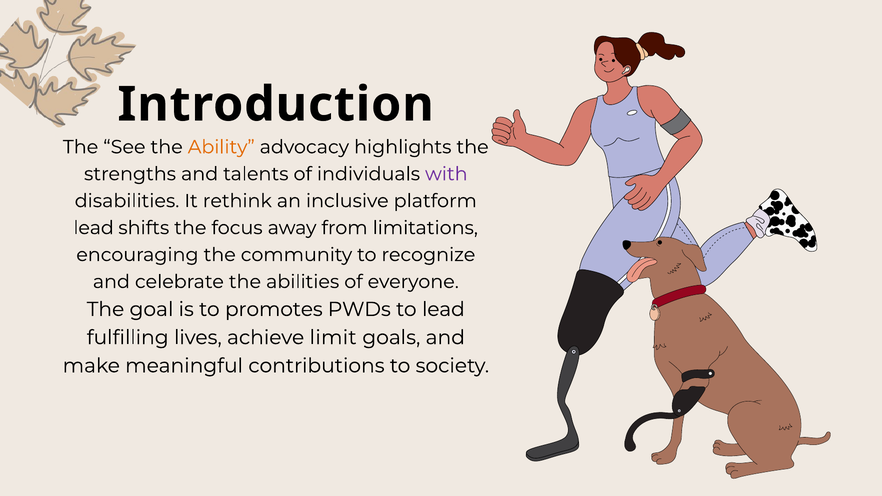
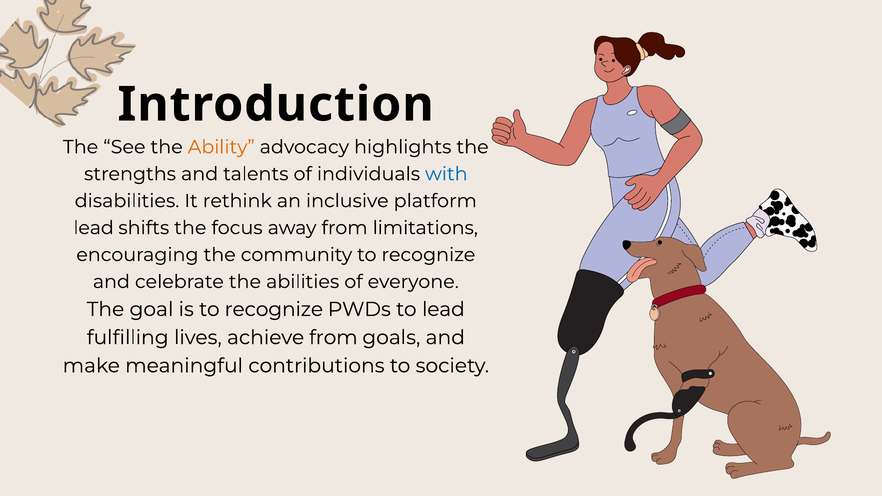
with colour: purple -> blue (446, 174)
is to promotes: promotes -> recognize (274, 309)
achieve limit: limit -> from (333, 338)
